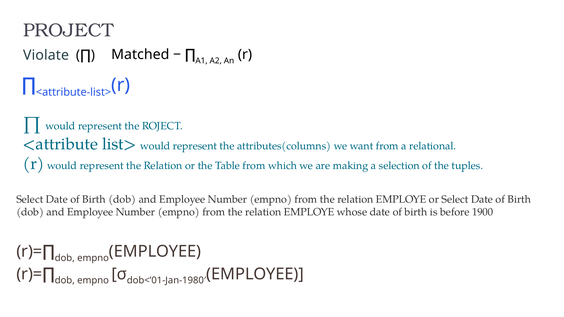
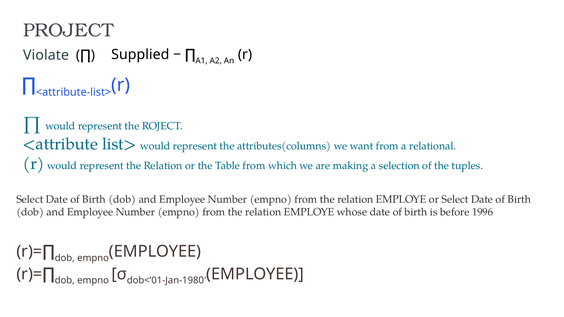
Matched: Matched -> Supplied (140, 55)
1900: 1900 -> 1996 (483, 212)
